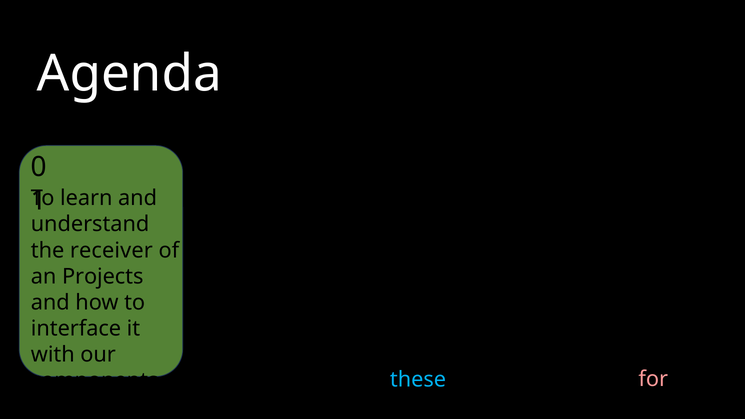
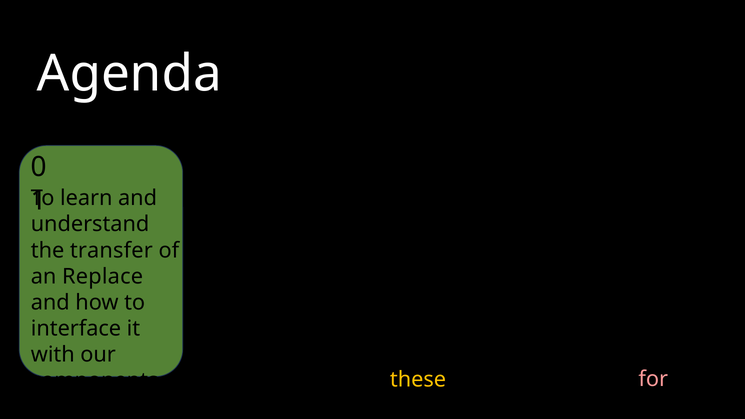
receiver: receiver -> transfer (111, 250)
Projects: Projects -> Replace (103, 276)
these colour: light blue -> yellow (418, 379)
